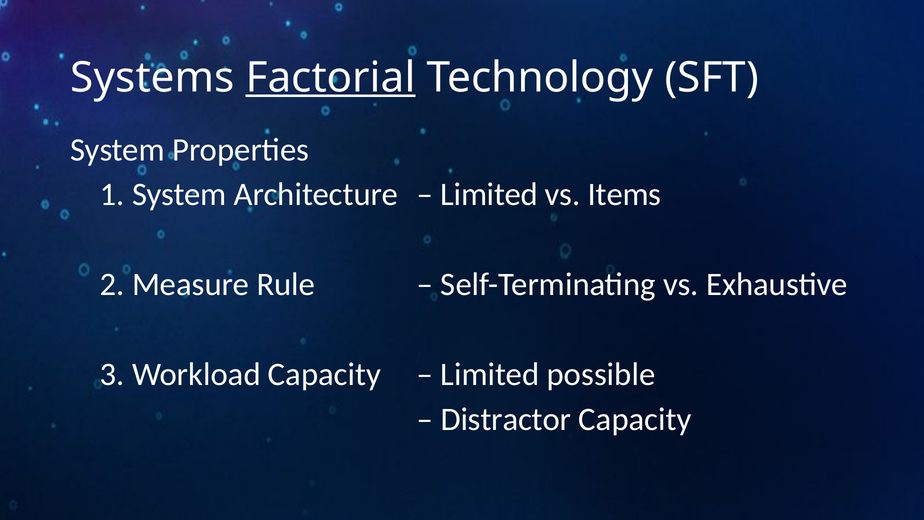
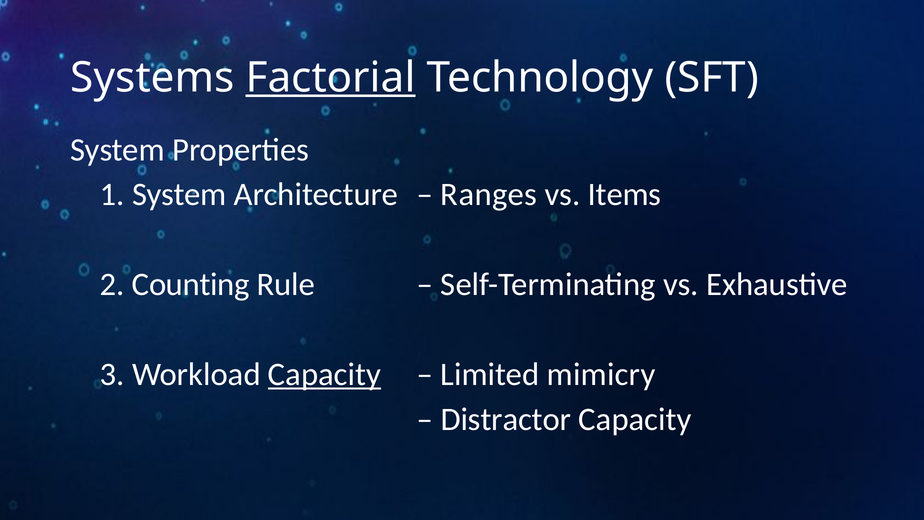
Limited: Limited -> Ranges (489, 195)
Measure: Measure -> Counting (191, 284)
Capacity underline: none -> present (324, 374)
possible: possible -> mimicry (601, 374)
